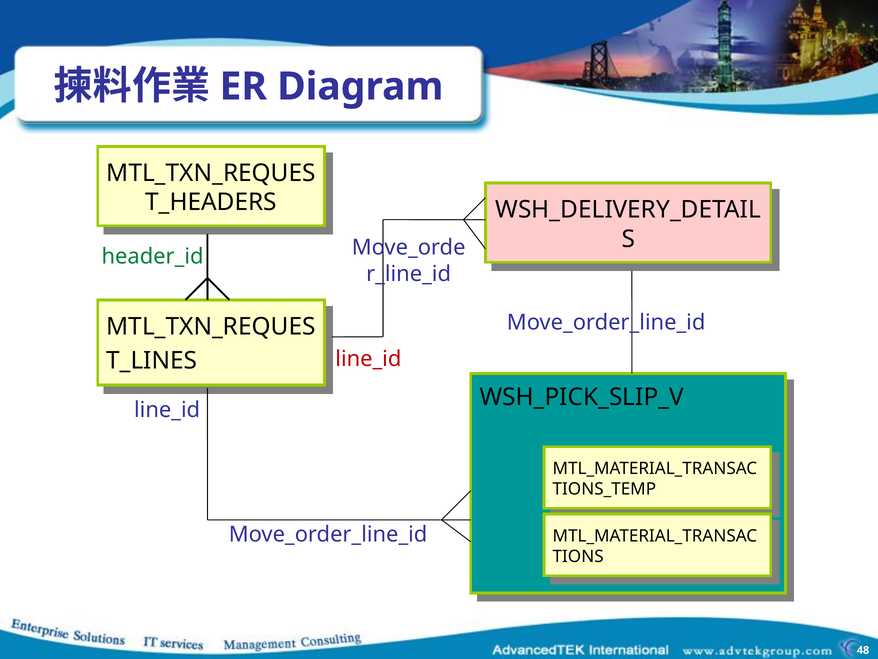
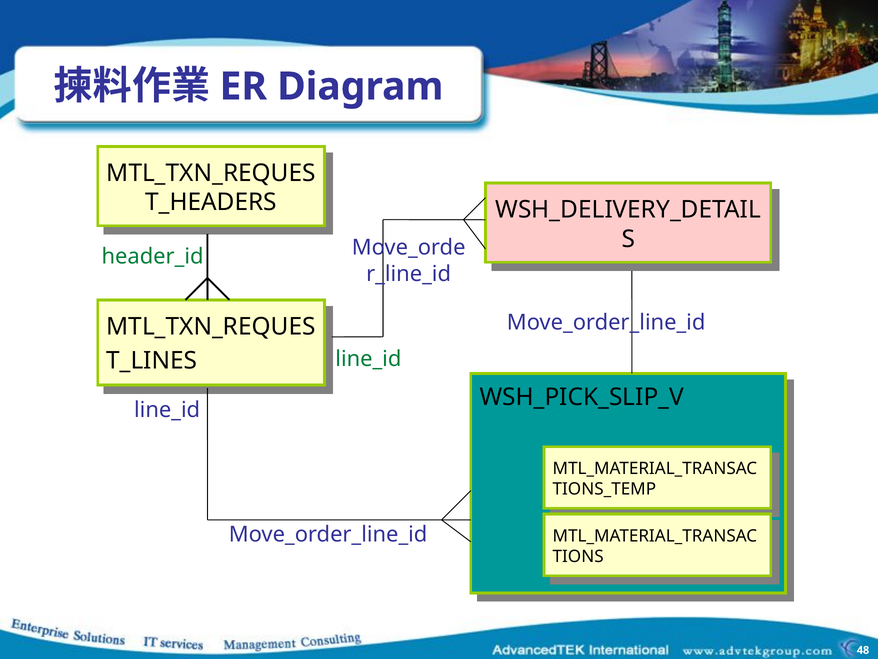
line_id colour: red -> green (368, 359)
